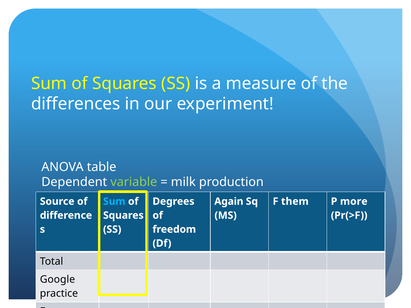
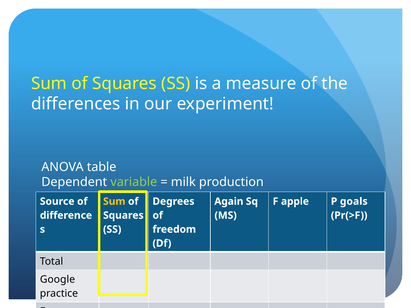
Sum colour: light blue -> yellow (114, 202)
them: them -> apple (295, 202)
more: more -> goals (354, 202)
